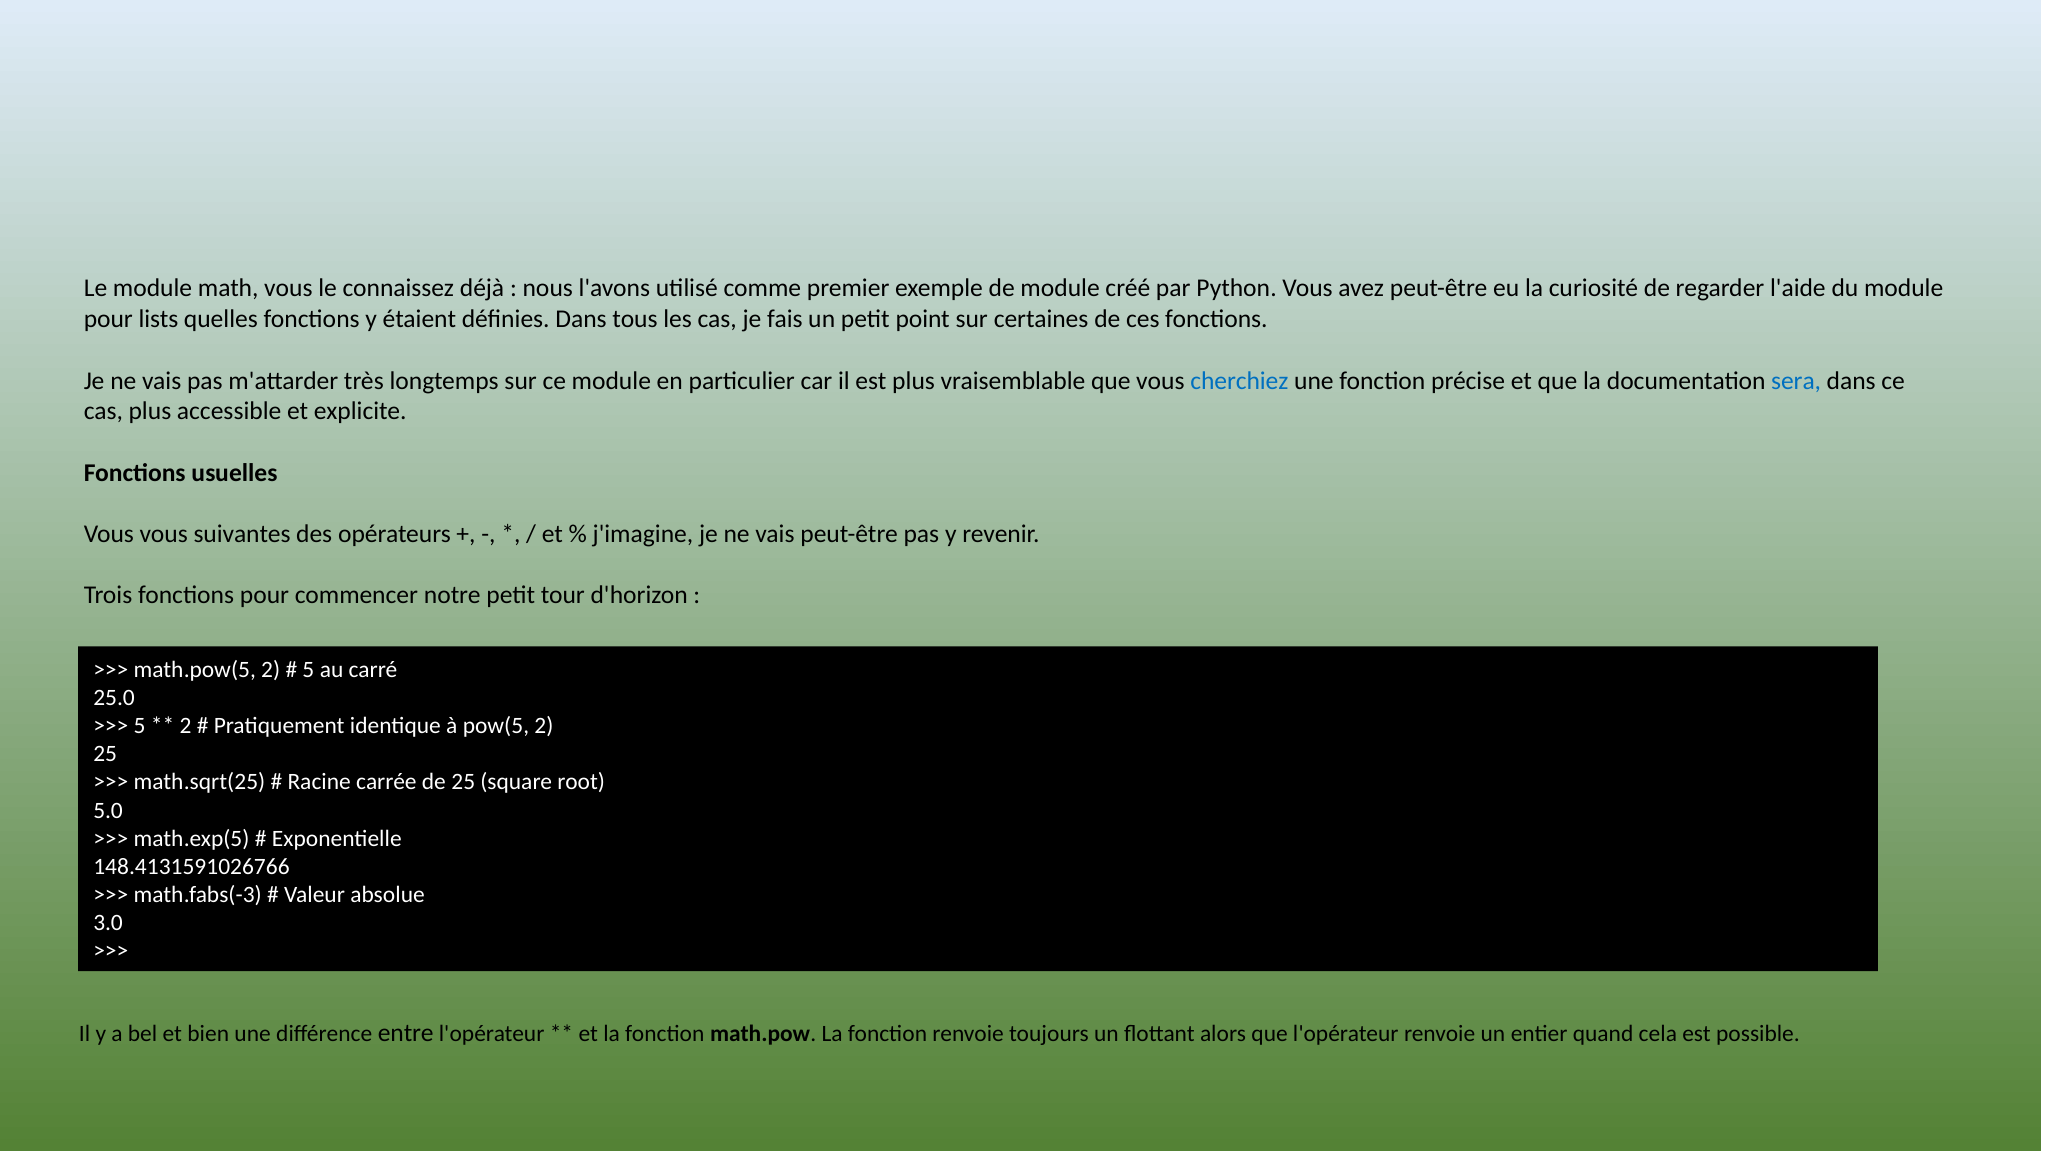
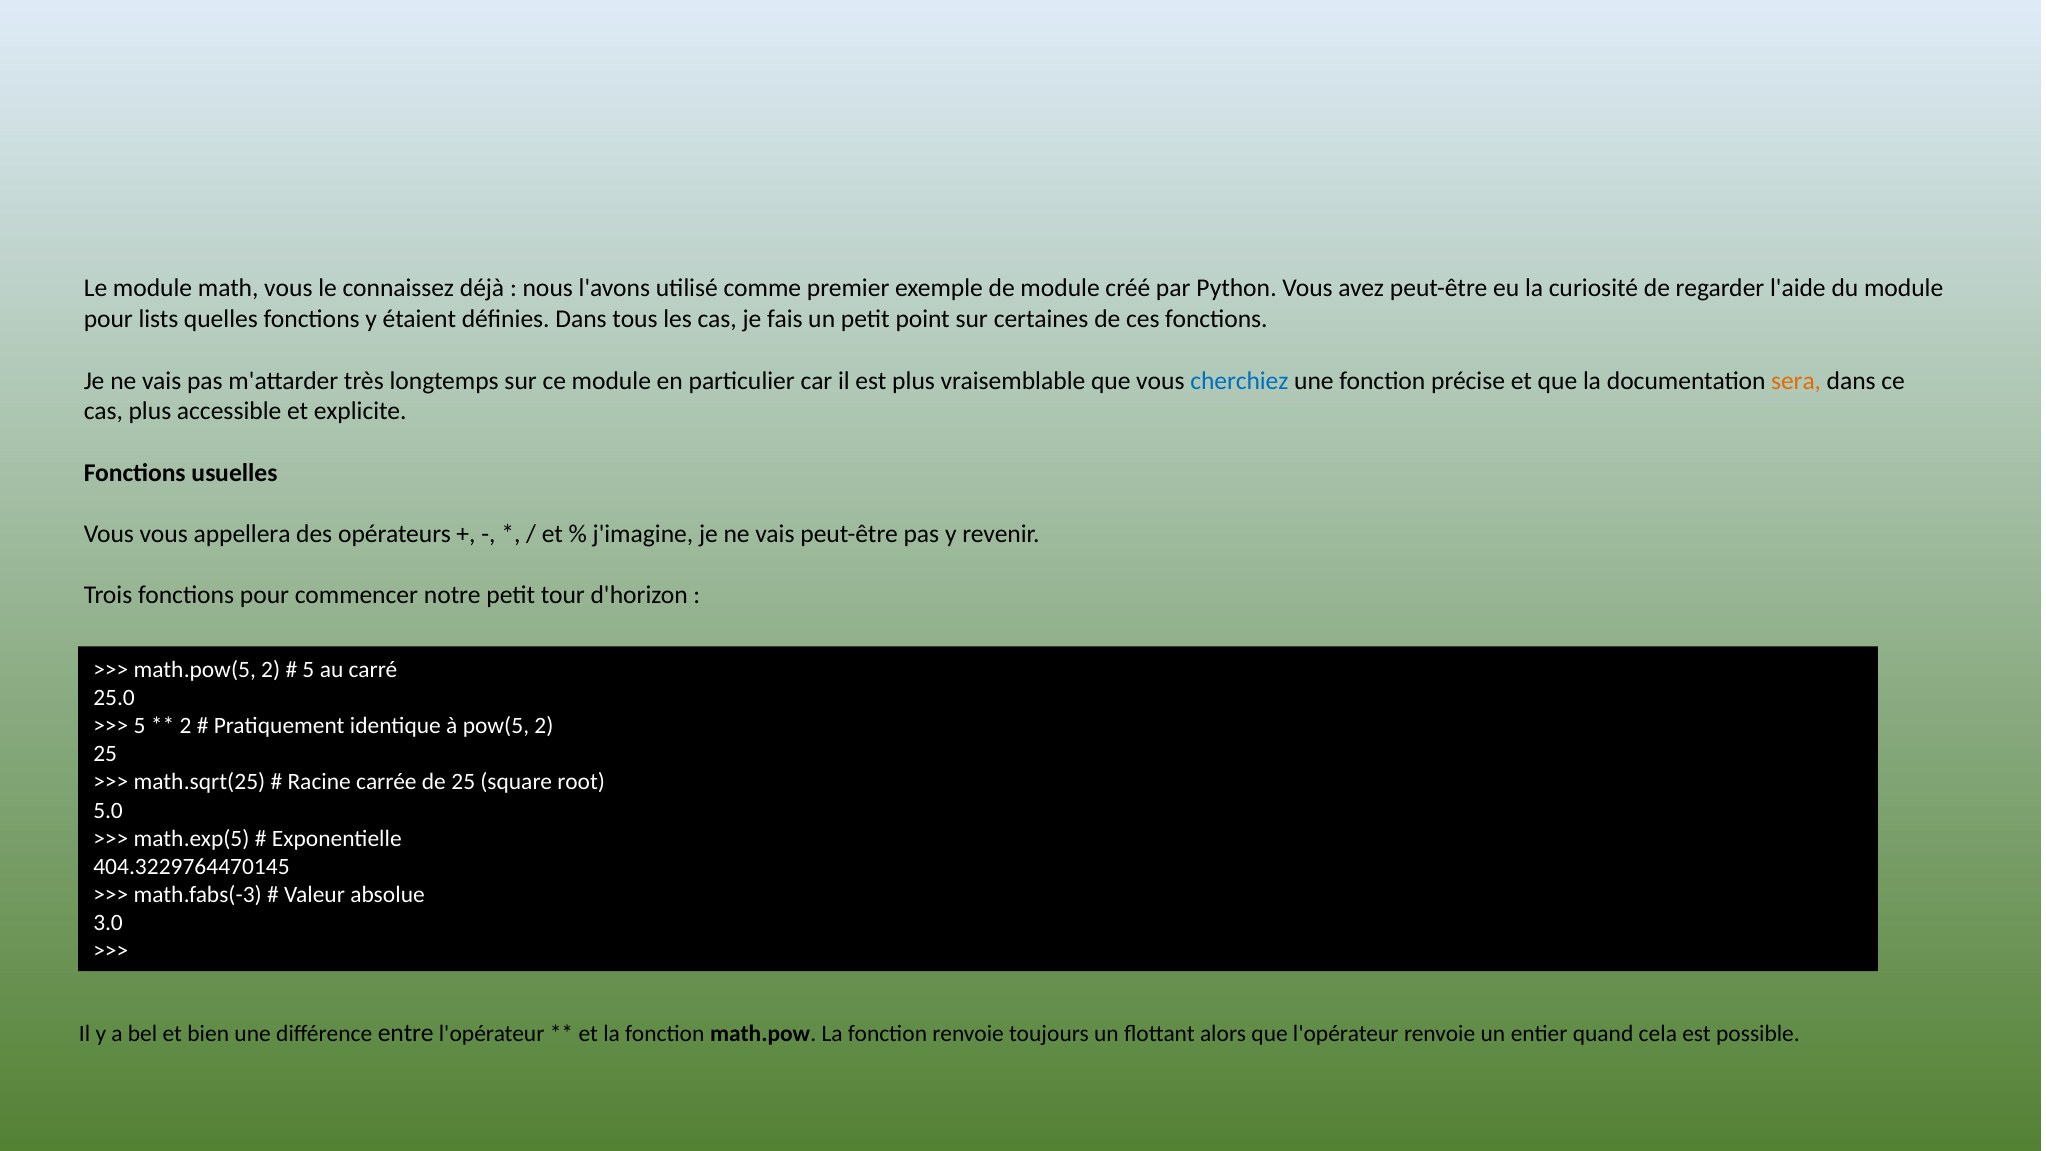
sera colour: blue -> orange (1796, 381)
suivantes: suivantes -> appellera (242, 534)
148.4131591026766: 148.4131591026766 -> 404.3229764470145 (191, 866)
